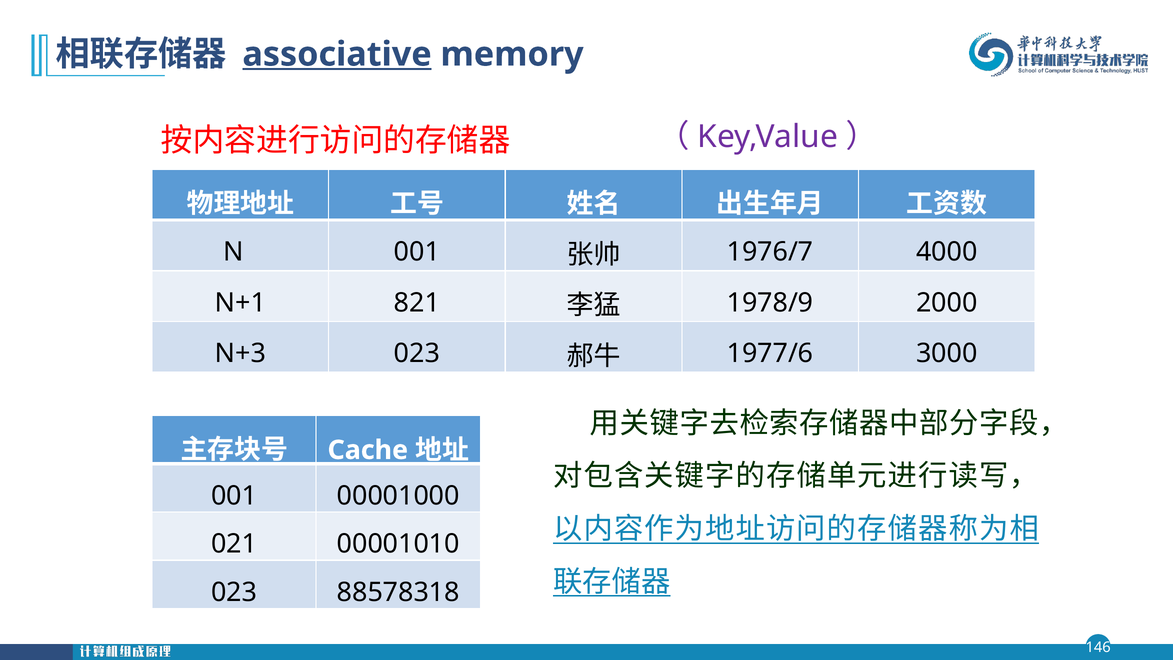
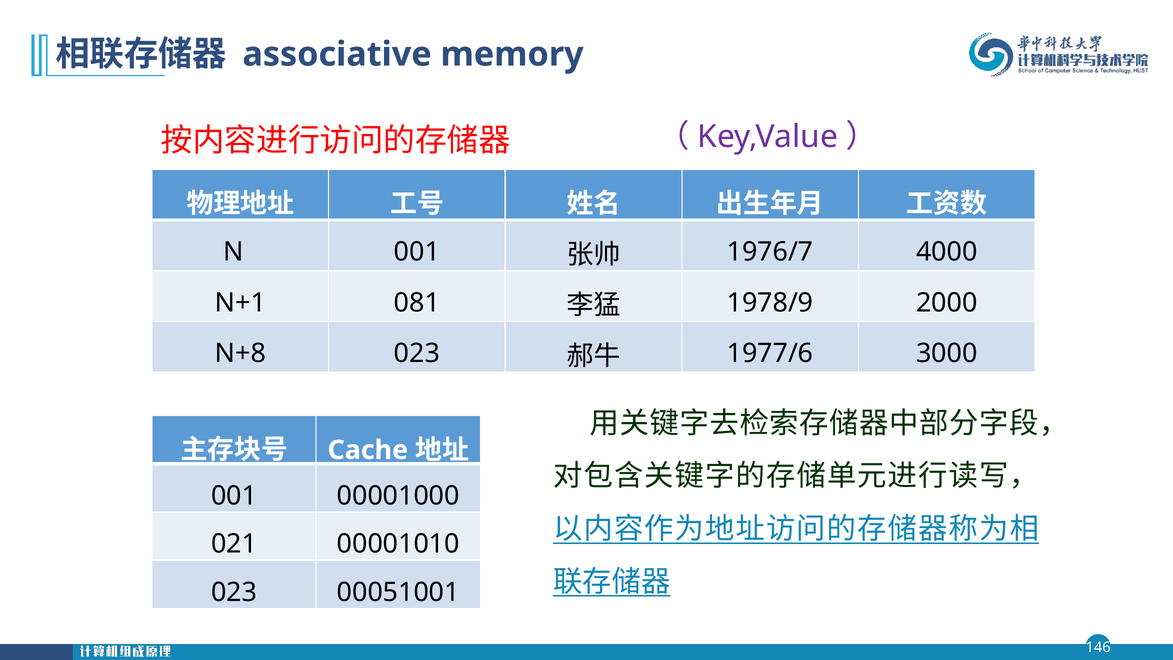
associative underline: present -> none (337, 54)
821: 821 -> 081 (417, 303)
N+3: N+3 -> N+8 (240, 353)
88578318: 88578318 -> 00051001 (398, 592)
